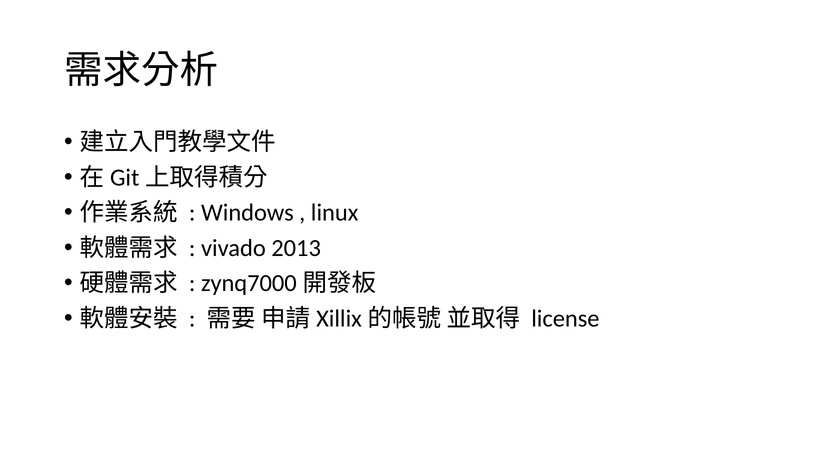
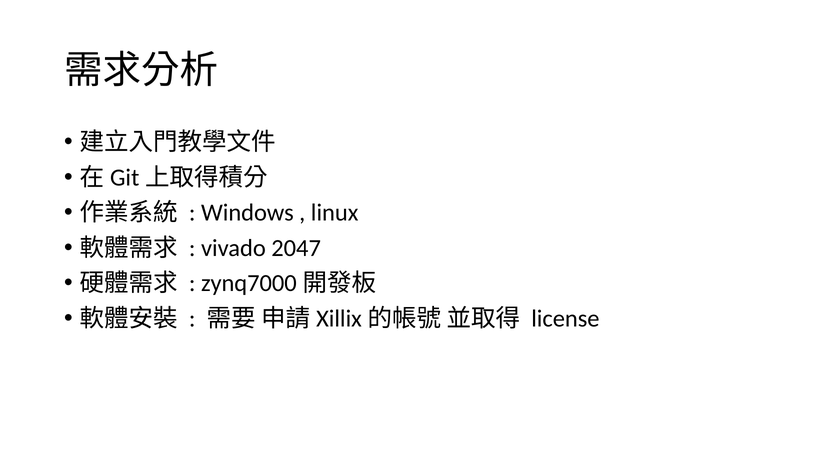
2013: 2013 -> 2047 (296, 248)
